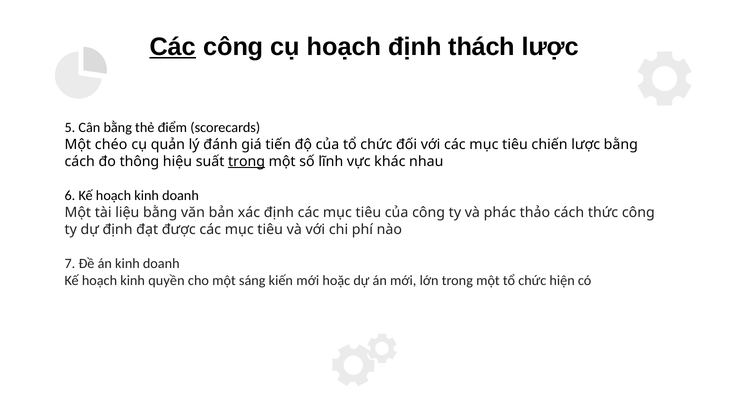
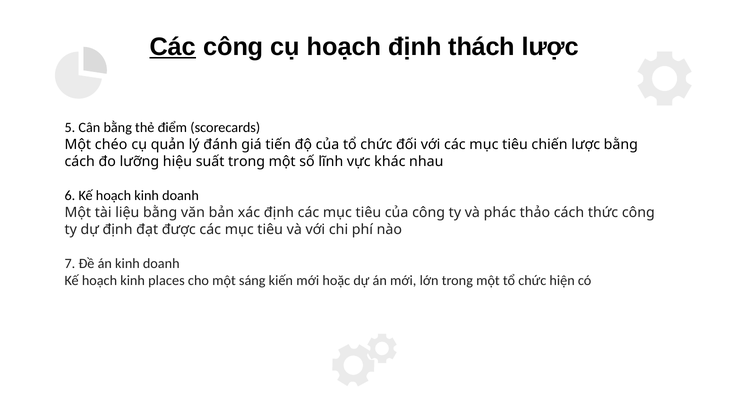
thông: thông -> lưỡng (139, 162)
trong underline: present -> none (247, 162)
quyền: quyền -> places (166, 281)
